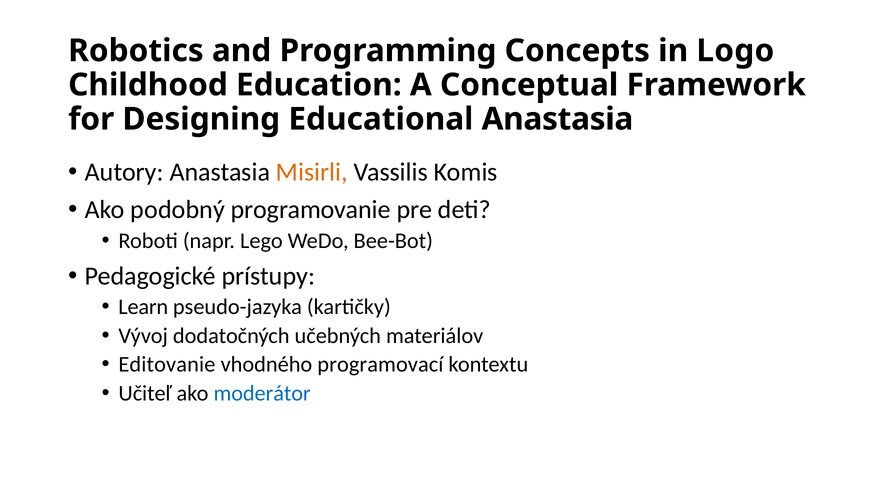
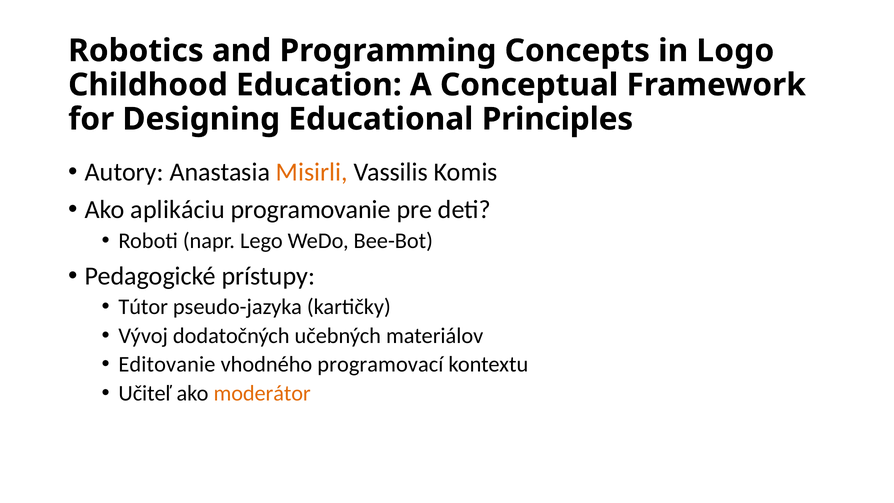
Educational Anastasia: Anastasia -> Principles (557, 119)
podobný: podobný -> aplikáciu (178, 210)
Learn: Learn -> Tútor (143, 307)
moderátor colour: blue -> orange (262, 393)
